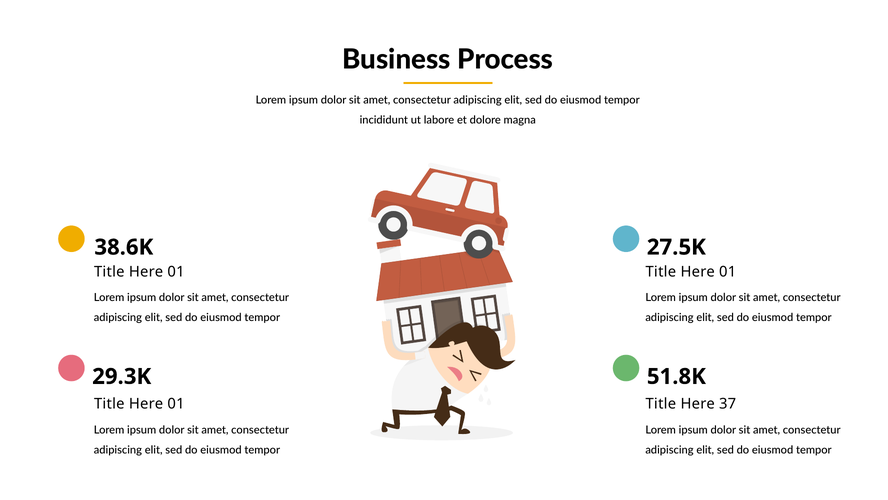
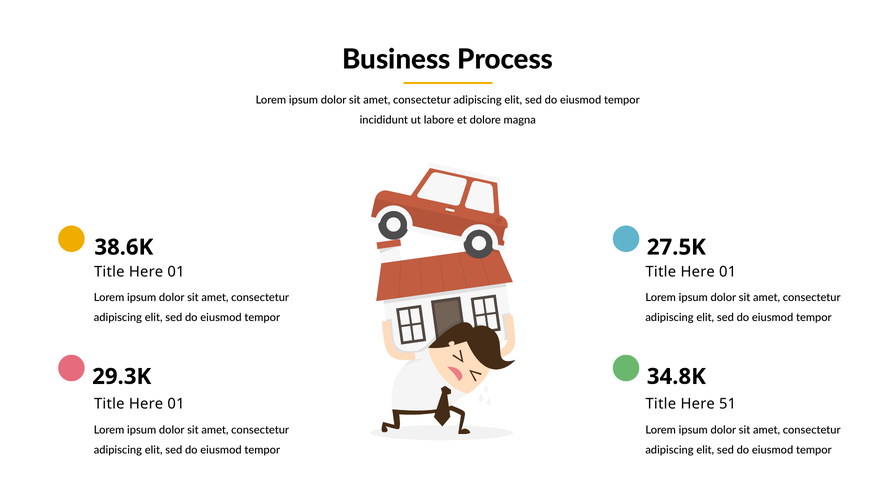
51.8K: 51.8K -> 34.8K (676, 376)
37: 37 -> 51 (728, 403)
